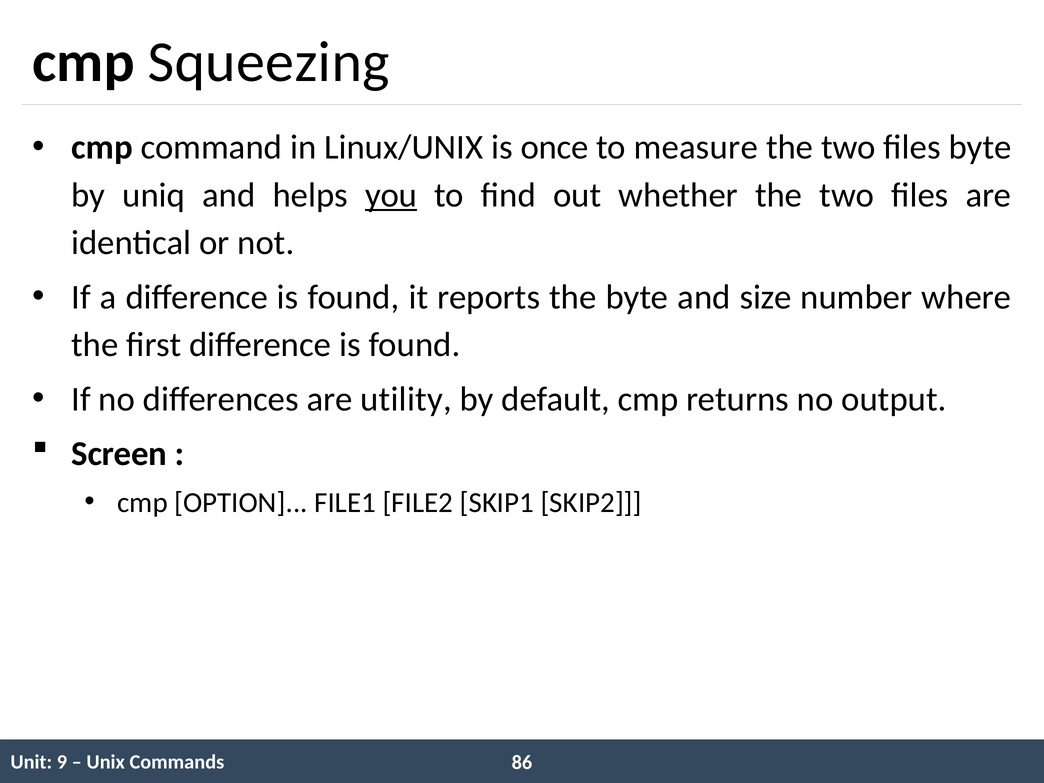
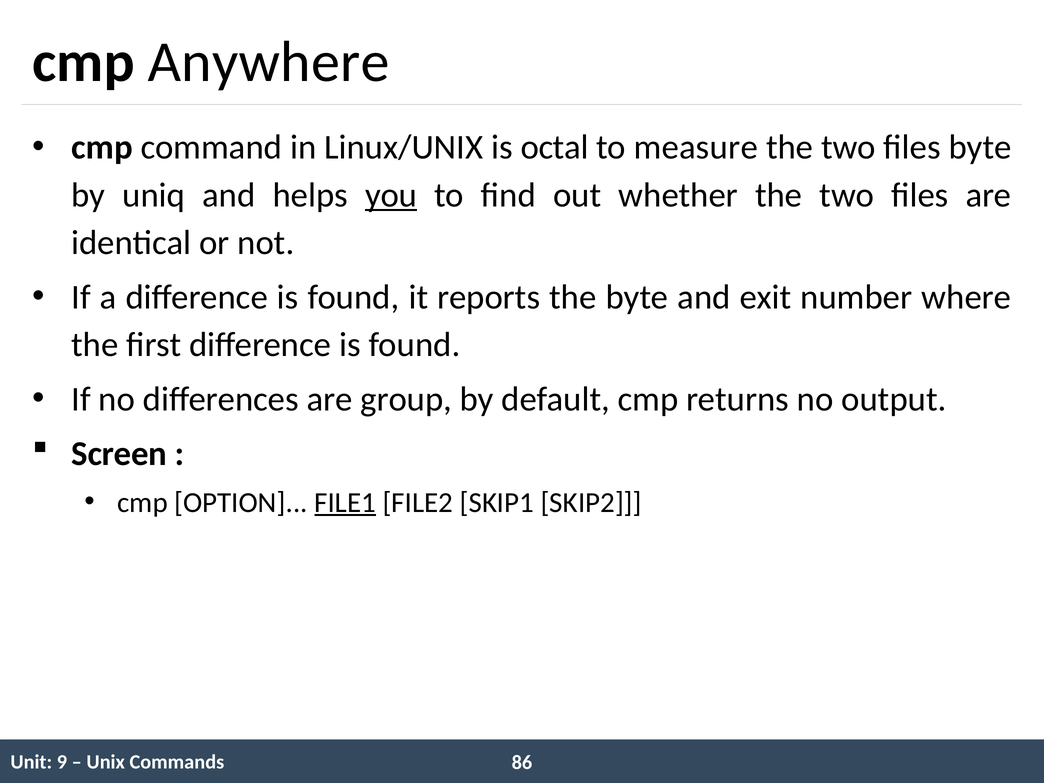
Squeezing: Squeezing -> Anywhere (269, 62)
once: once -> octal (555, 147)
size: size -> exit (766, 297)
utility: utility -> group (406, 399)
FILE1 underline: none -> present (345, 502)
